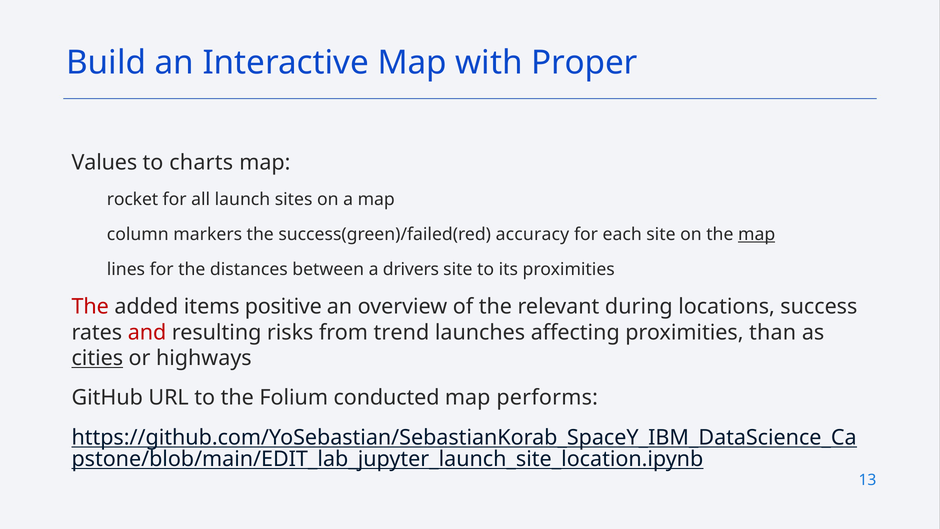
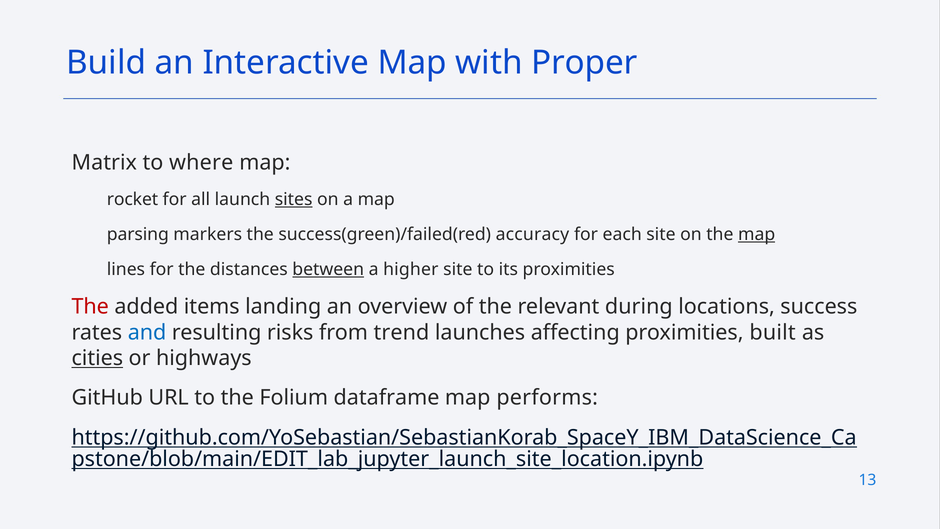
Values: Values -> Matrix (104, 162)
charts: charts -> where (201, 162)
sites underline: none -> present (294, 199)
column: column -> parsing (138, 234)
between underline: none -> present (328, 269)
drivers: drivers -> higher (411, 269)
positive: positive -> landing (283, 307)
and colour: red -> blue (147, 332)
than: than -> built (773, 332)
conducted: conducted -> dataframe (387, 398)
